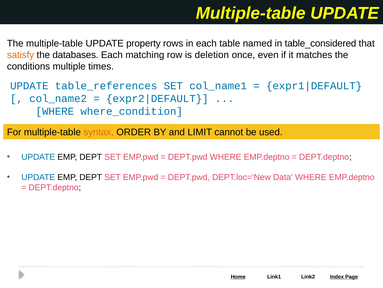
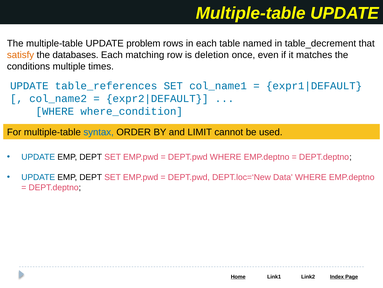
property: property -> problem (143, 43)
table_considered: table_considered -> table_decrement (320, 43)
syntax colour: orange -> blue (99, 132)
